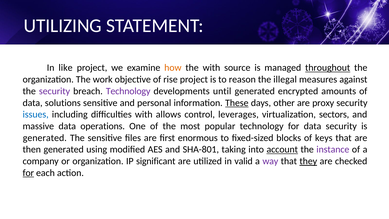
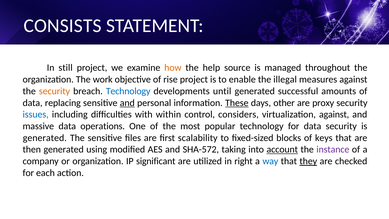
UTILIZING: UTILIZING -> CONSISTS (63, 26)
like: like -> still (66, 68)
the with: with -> help (211, 68)
throughout underline: present -> none (328, 68)
reason: reason -> enable (242, 79)
security colour: purple -> orange (55, 91)
Technology colour: purple -> blue (128, 91)
encrypted: encrypted -> successful (298, 91)
solutions: solutions -> replacing (63, 103)
and underline: none -> present (127, 103)
allows: allows -> within (168, 114)
leverages: leverages -> considers (238, 114)
virtualization sectors: sectors -> against (334, 114)
enormous: enormous -> scalability (198, 138)
SHA-801: SHA-801 -> SHA-572 (201, 149)
valid: valid -> right (244, 161)
way colour: purple -> blue (270, 161)
for underline: present -> none (28, 173)
